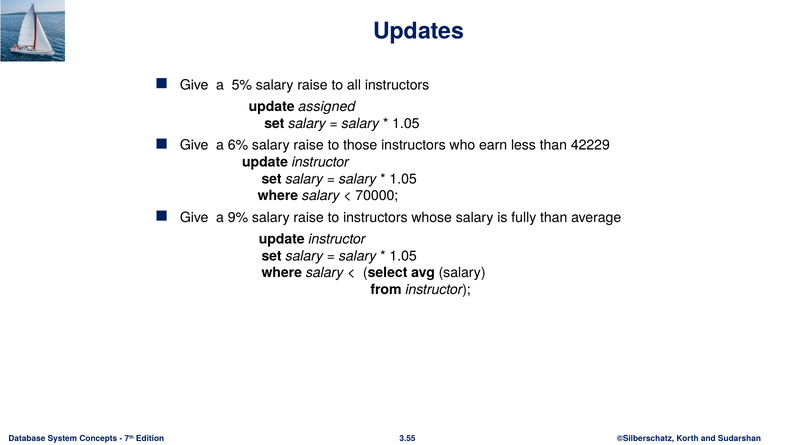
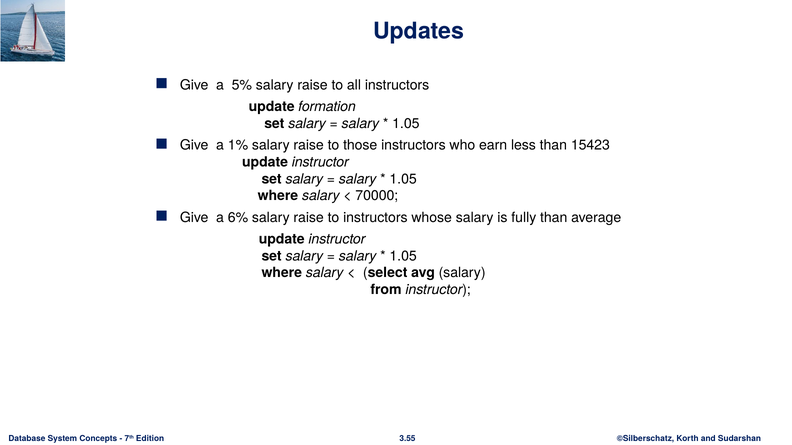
assigned: assigned -> formation (327, 107)
6%: 6% -> 1% (238, 145)
42229: 42229 -> 15423 (590, 145)
9%: 9% -> 6% (238, 218)
